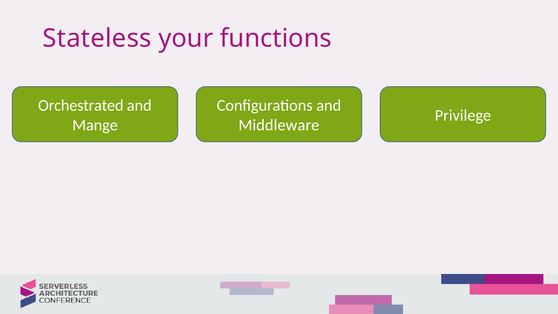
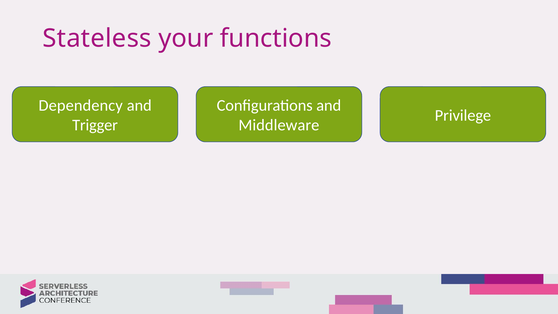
Orchestrated: Orchestrated -> Dependency (81, 106)
Mange: Mange -> Trigger (95, 125)
